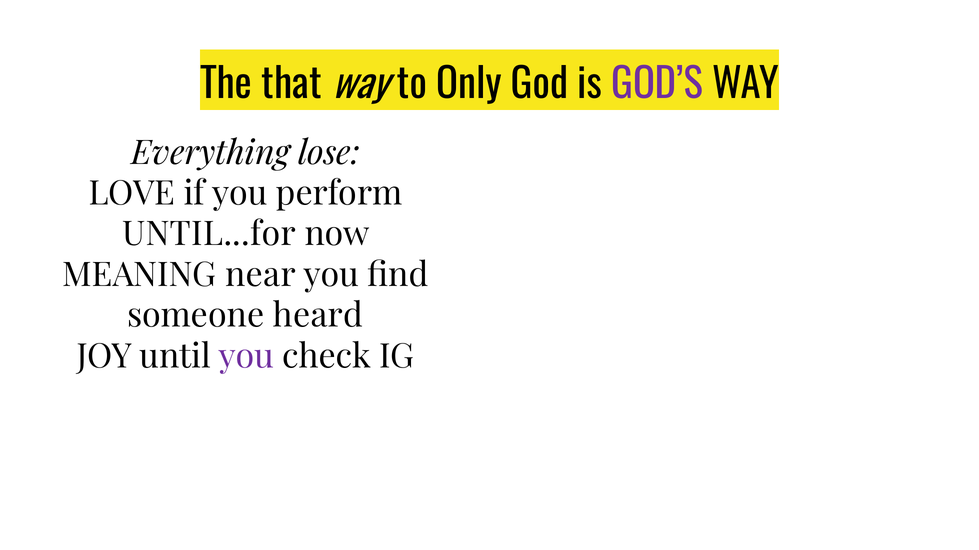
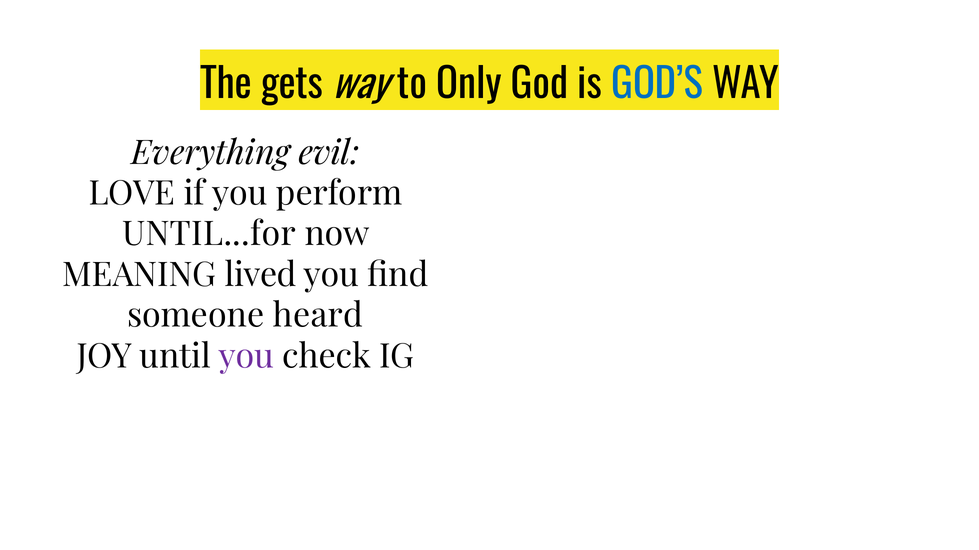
that: that -> gets (292, 85)
GOD’S colour: purple -> blue (657, 85)
lose: lose -> evil (329, 153)
near: near -> lived (261, 275)
